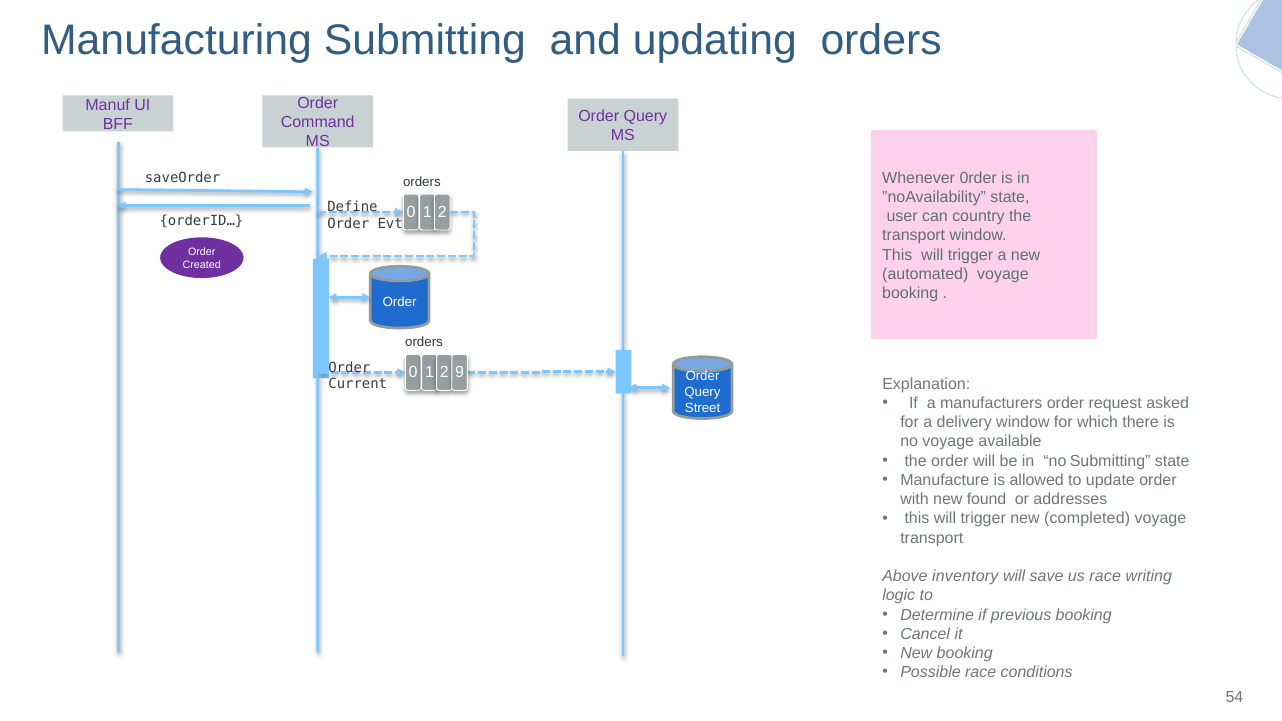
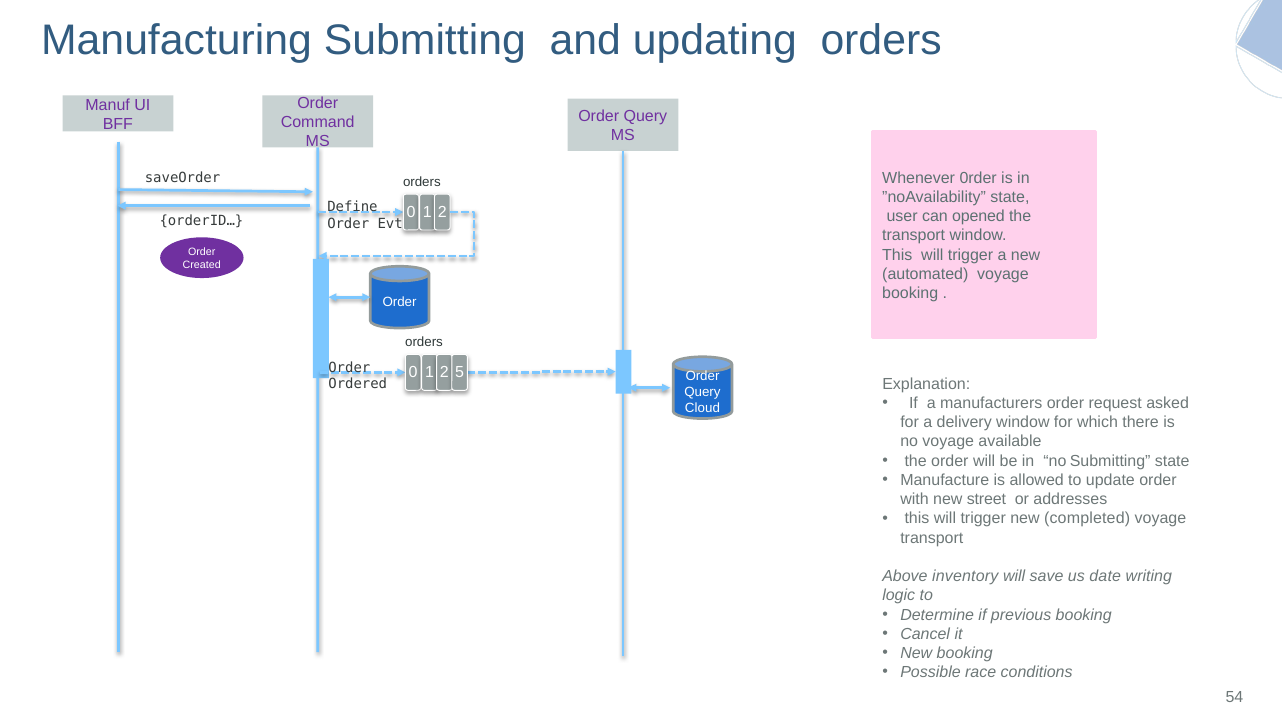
country: country -> opened (979, 217)
9: 9 -> 5 (460, 372)
Current: Current -> Ordered (358, 384)
Street: Street -> Cloud (703, 408)
found: found -> street (986, 499)
us race: race -> date (1105, 576)
